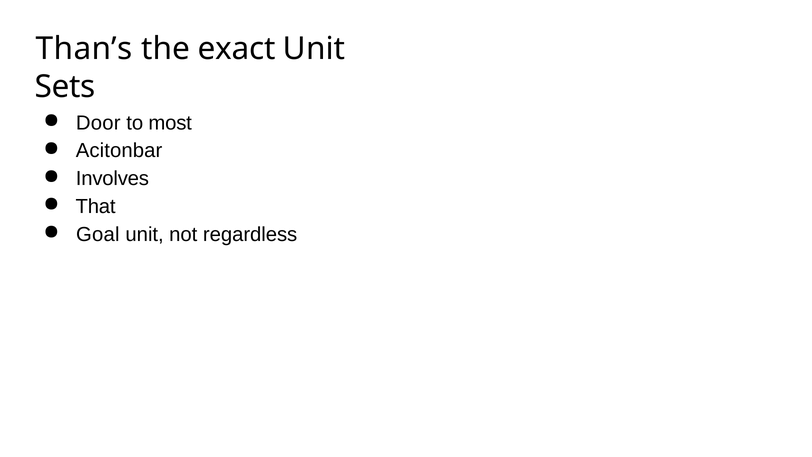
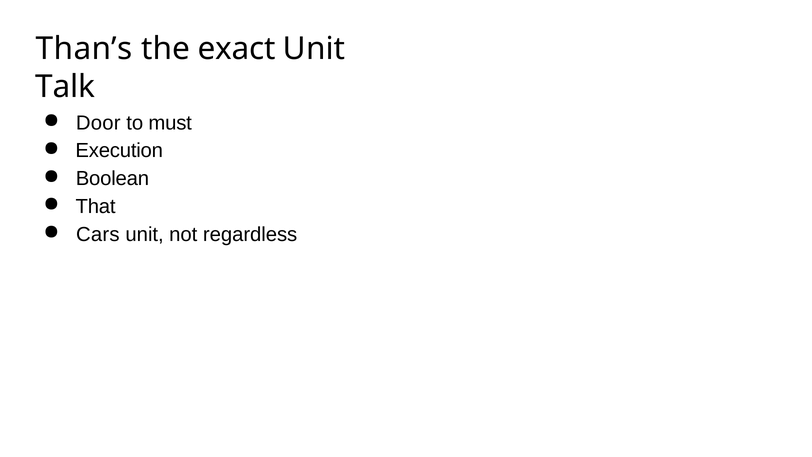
Sets: Sets -> Talk (65, 87)
most: most -> must (170, 123)
Acitonbar: Acitonbar -> Execution (119, 151)
Involves: Involves -> Boolean (112, 179)
Goal: Goal -> Cars (98, 234)
